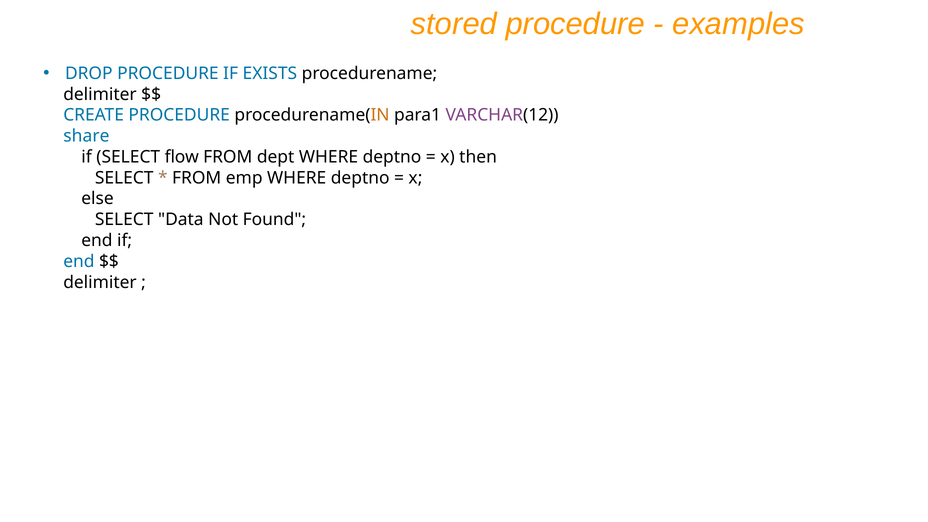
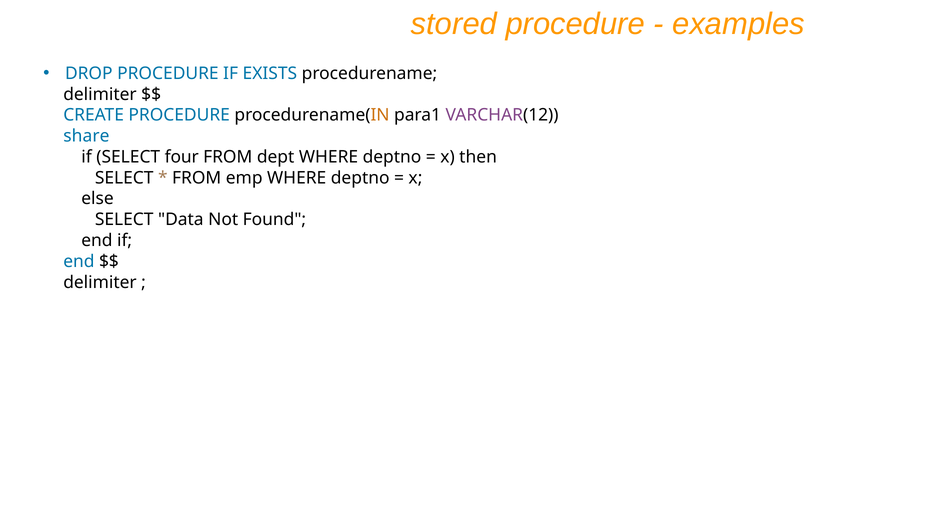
flow: flow -> four (182, 157)
